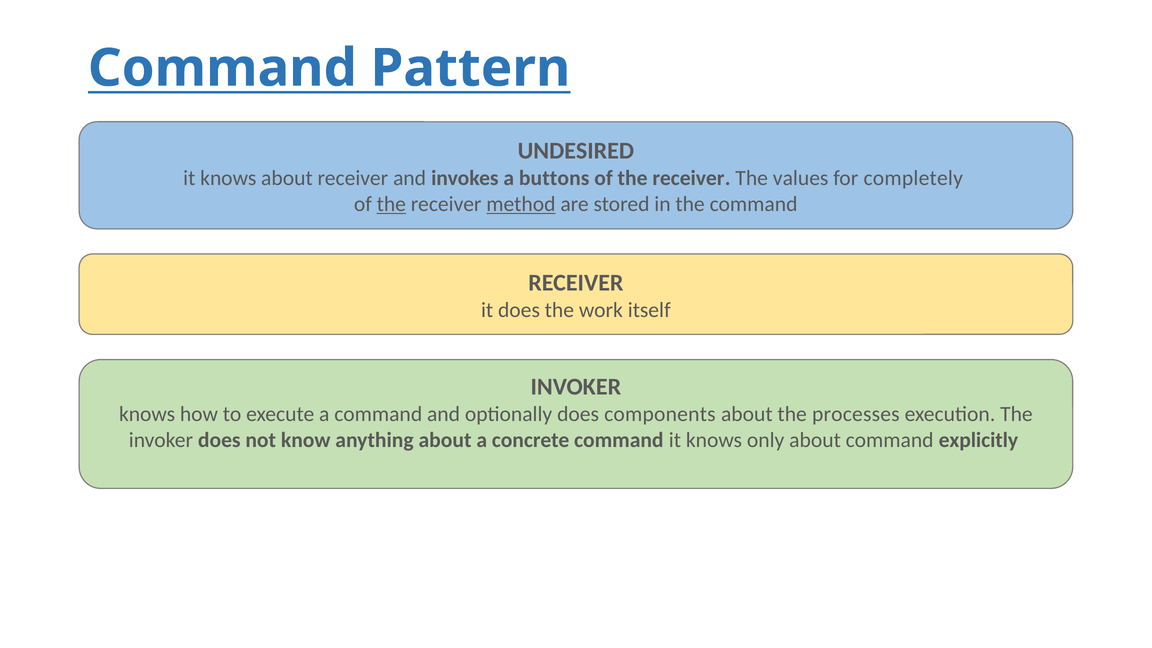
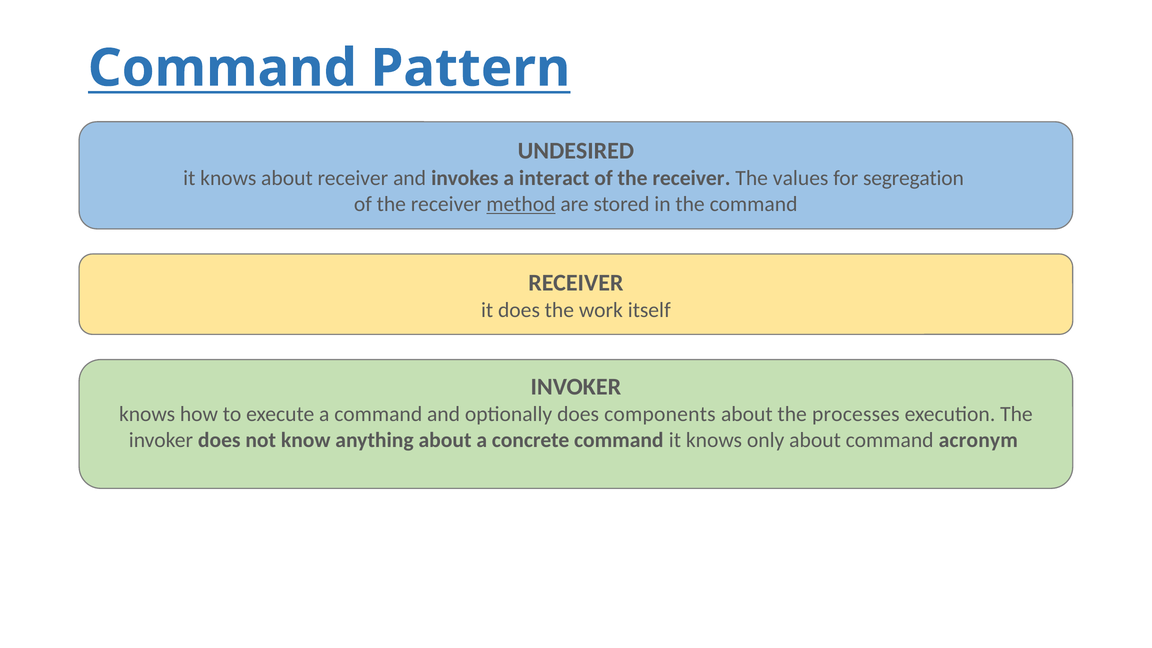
buttons: buttons -> interact (554, 178)
completely: completely -> segregation (913, 178)
the underline: present -> none (391, 204)
explicitly: explicitly -> acronym (978, 440)
